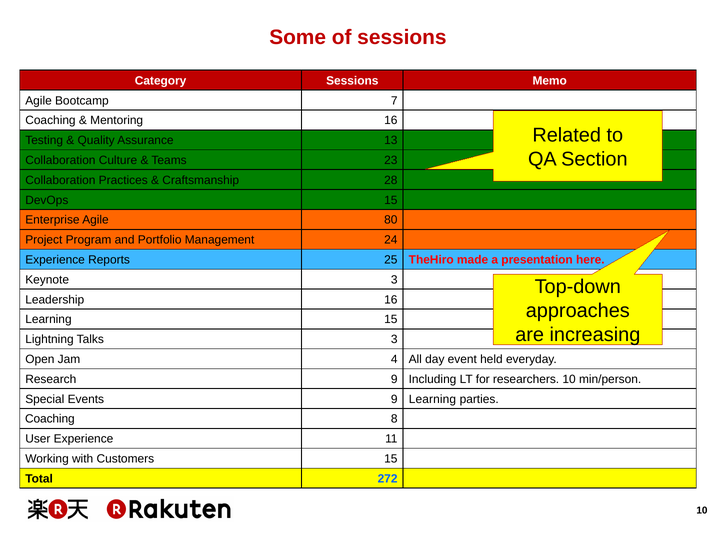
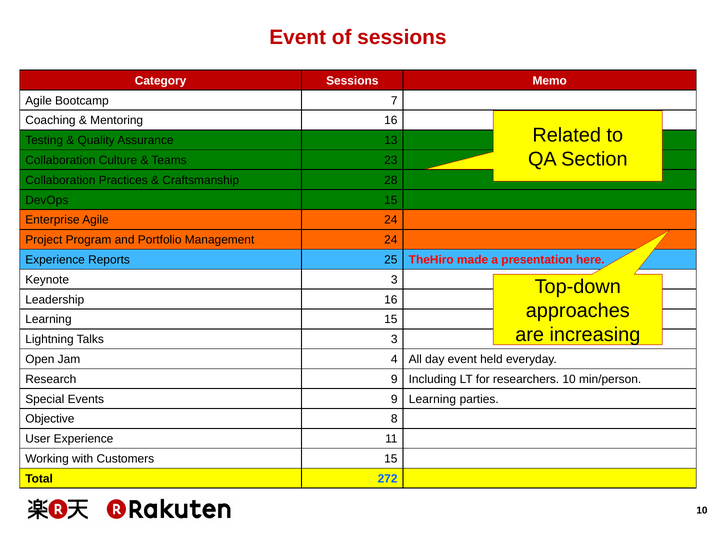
Some: Some -> Event (298, 37)
Agile 80: 80 -> 24 (391, 220)
Coaching: Coaching -> Objective (50, 419)
